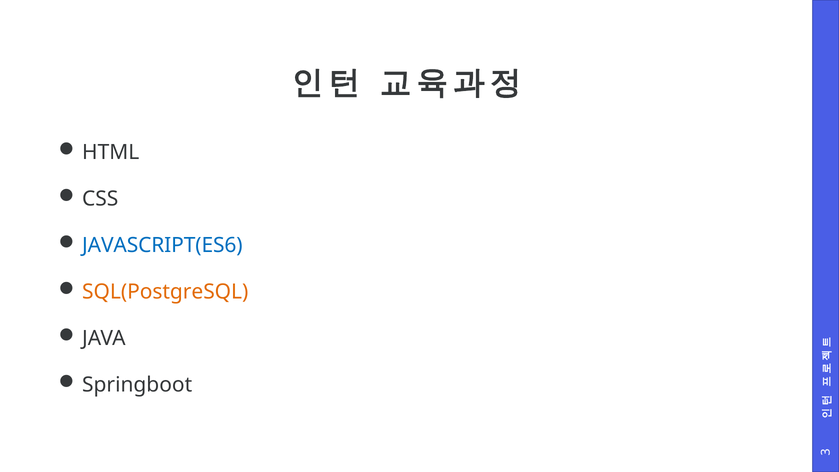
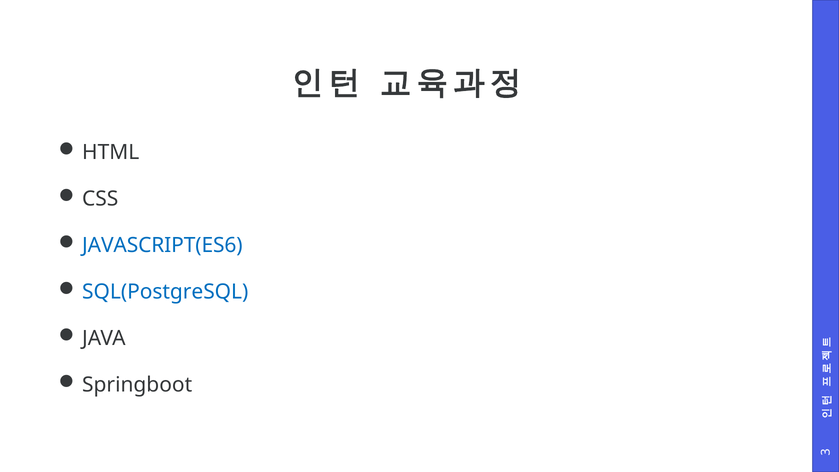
SQL(PostgreSQL colour: orange -> blue (165, 292)
